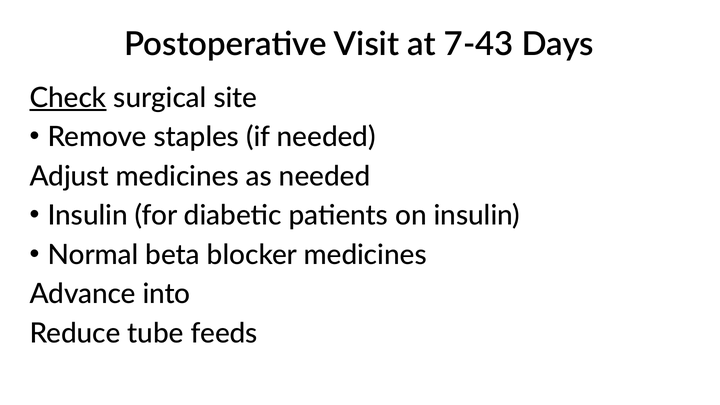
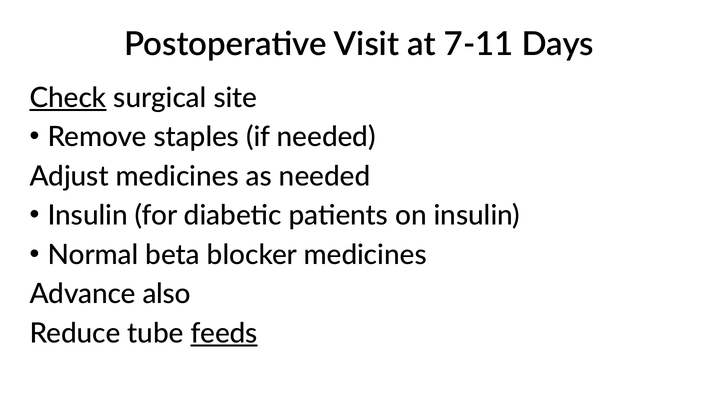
7-43: 7-43 -> 7-11 (479, 45)
into: into -> also (167, 294)
feeds underline: none -> present (224, 333)
